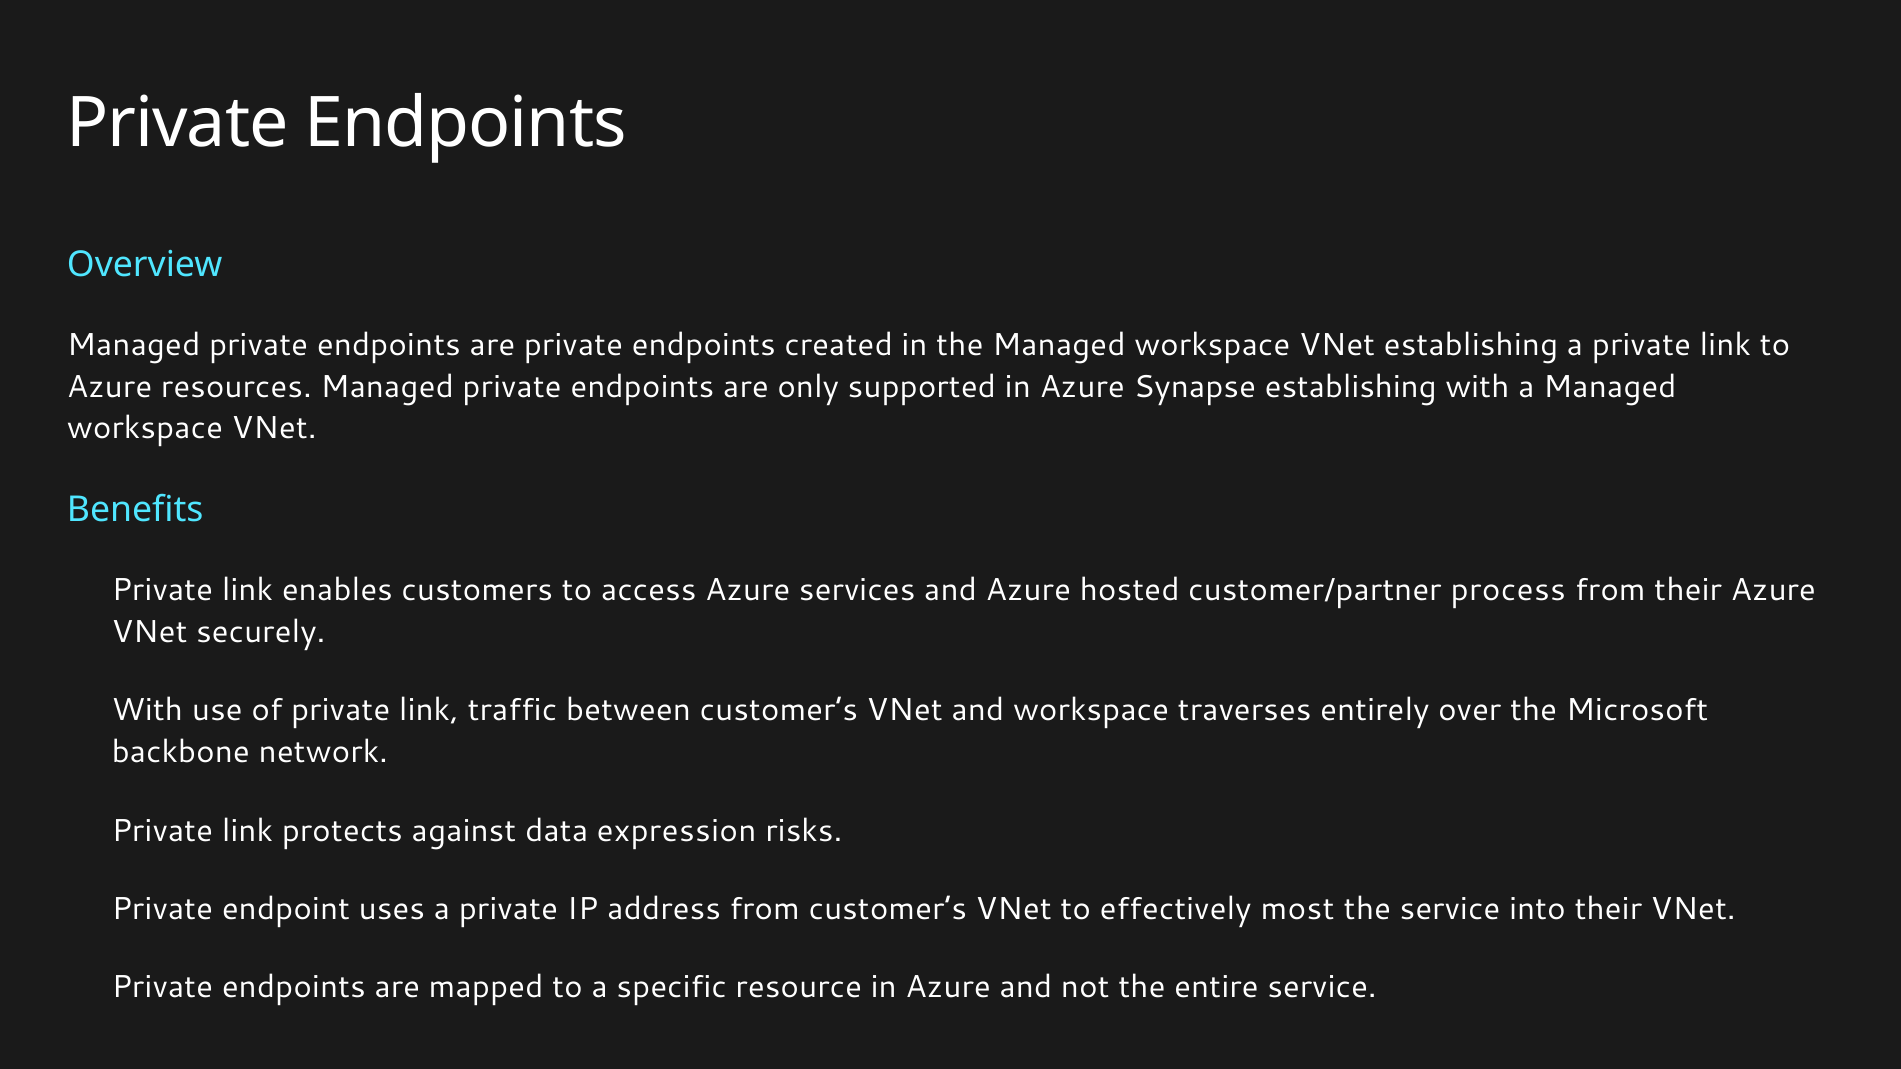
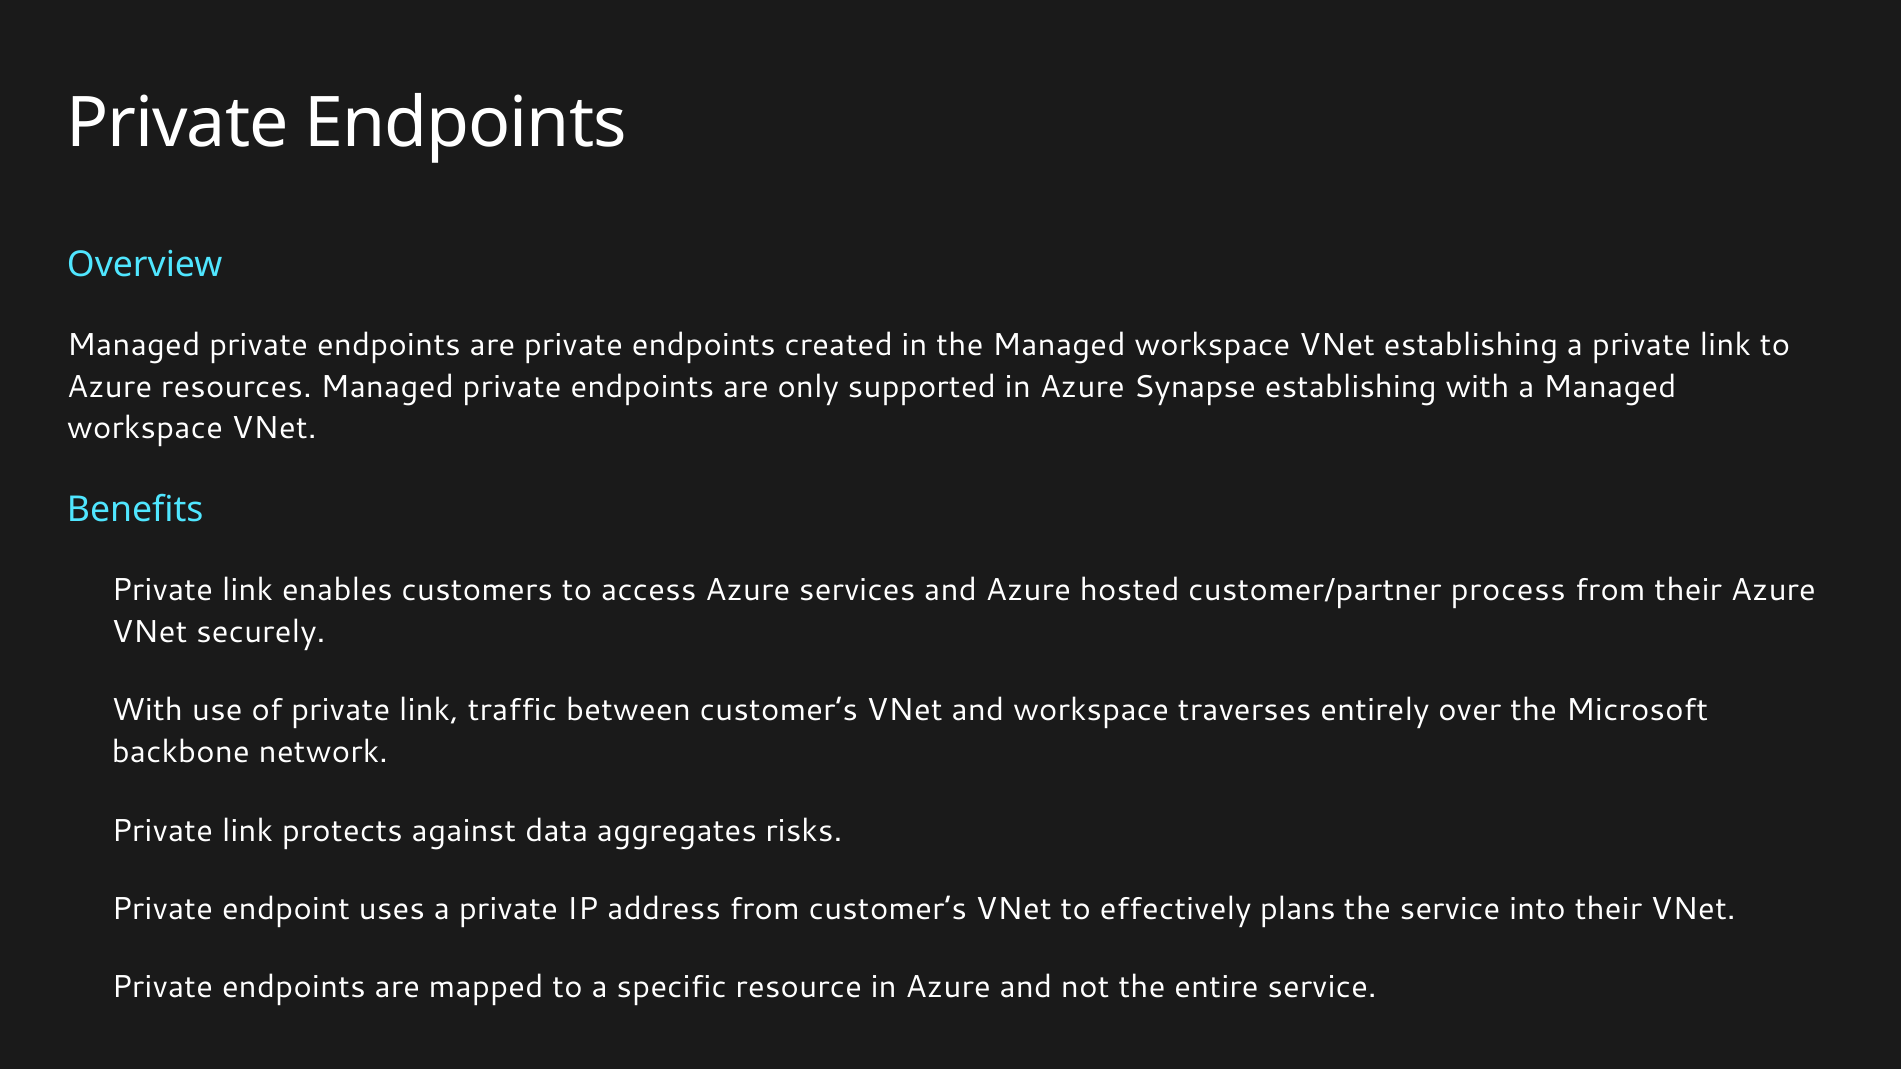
expression: expression -> aggregates (677, 831)
most: most -> plans (1298, 909)
